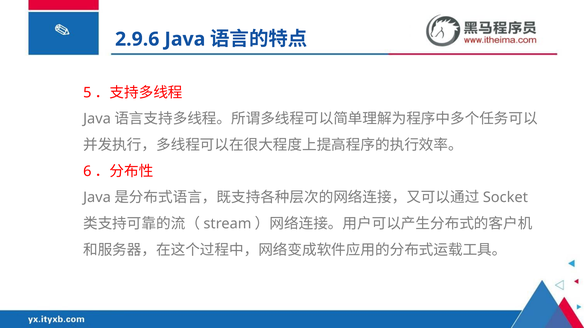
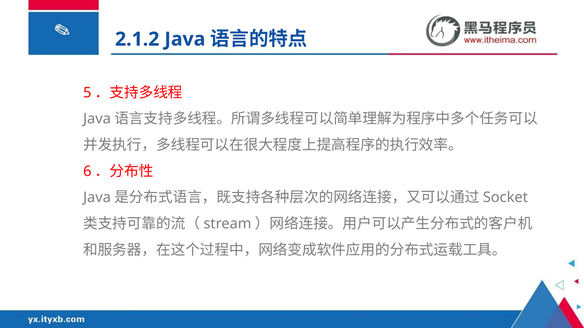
2.9.6: 2.9.6 -> 2.1.2 (137, 39)
